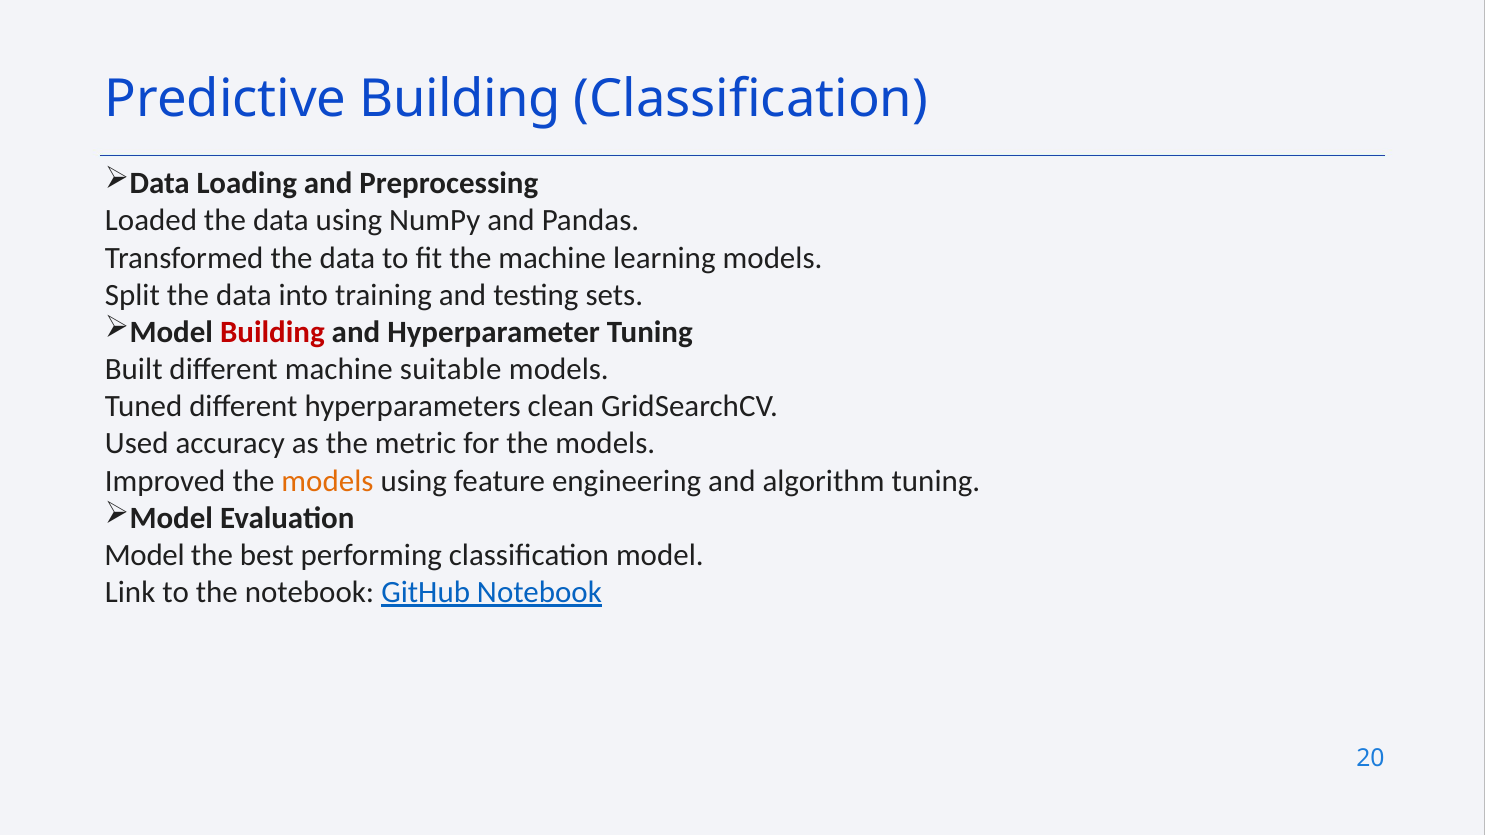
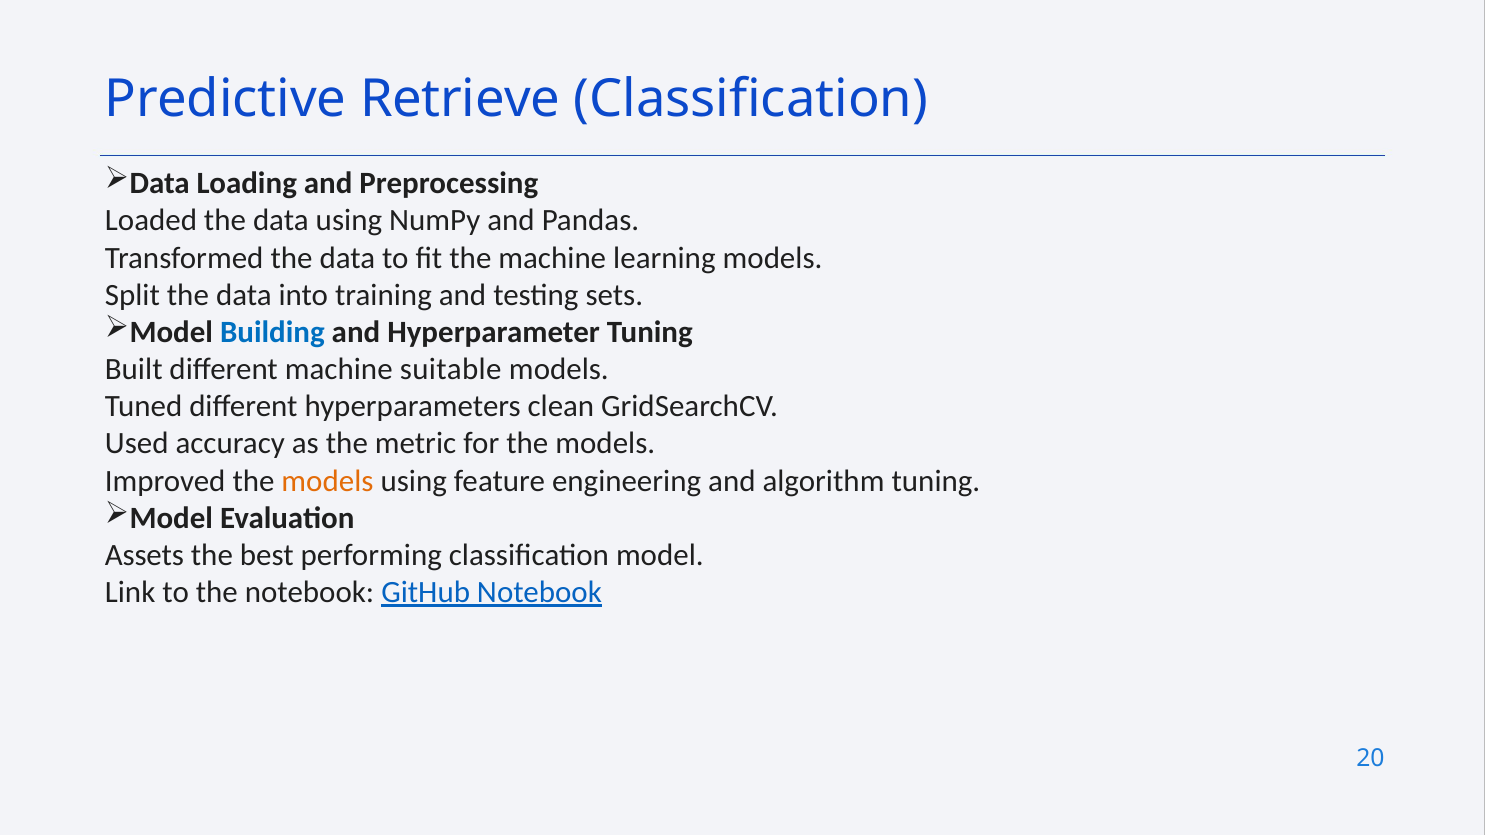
Predictive Building: Building -> Retrieve (460, 99)
Building colour: red -> blue (272, 332)
Model: Model -> Assets (144, 555)
